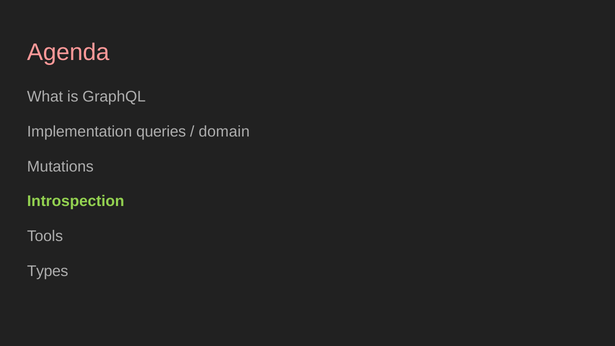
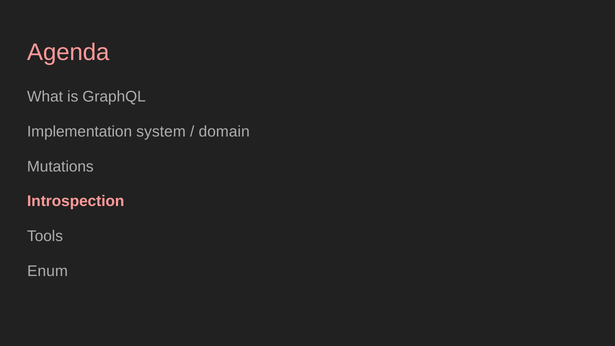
queries: queries -> system (161, 132)
Introspection colour: light green -> pink (76, 201)
Types: Types -> Enum (48, 271)
